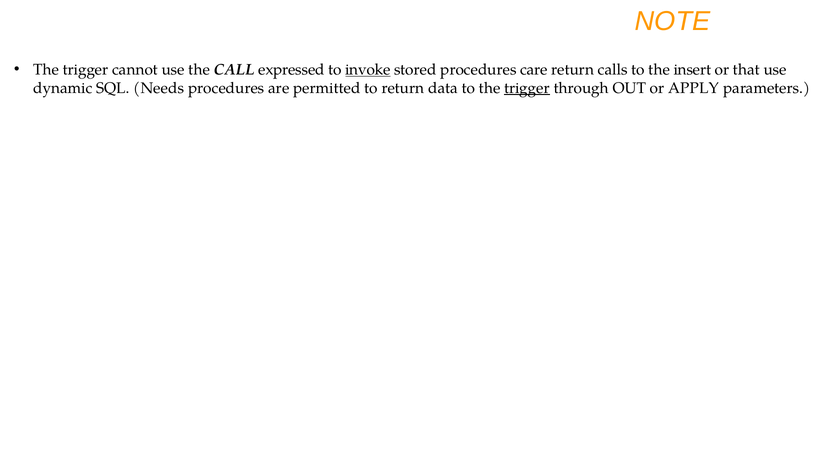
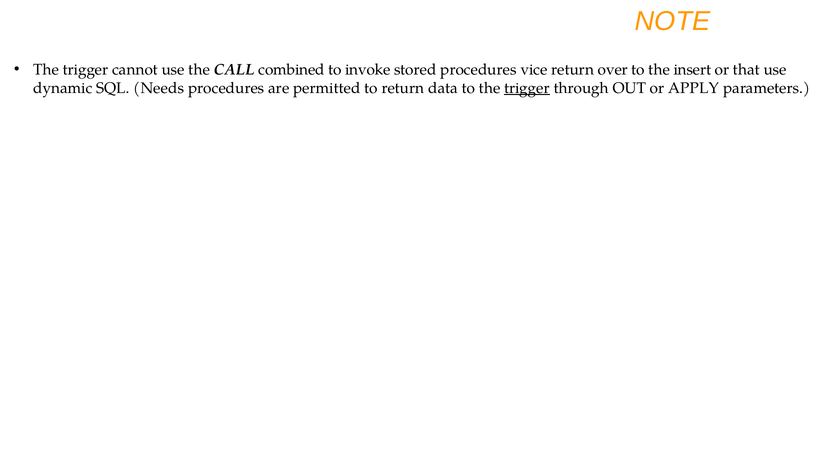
expressed: expressed -> combined (292, 70)
invoke underline: present -> none (368, 70)
care: care -> vice (534, 70)
calls: calls -> over (613, 70)
